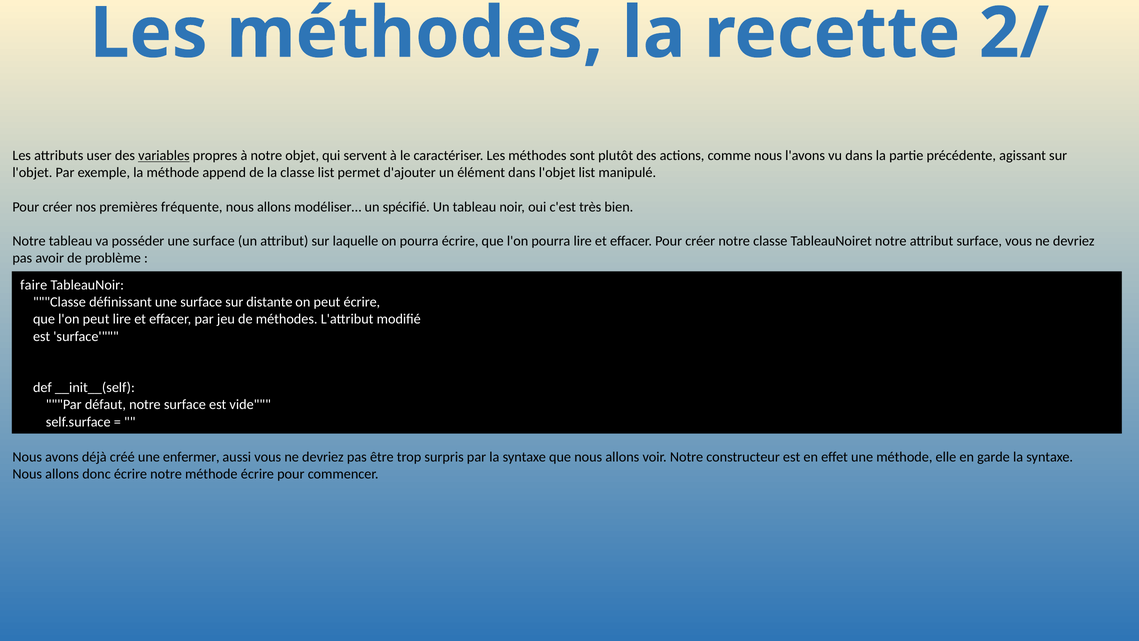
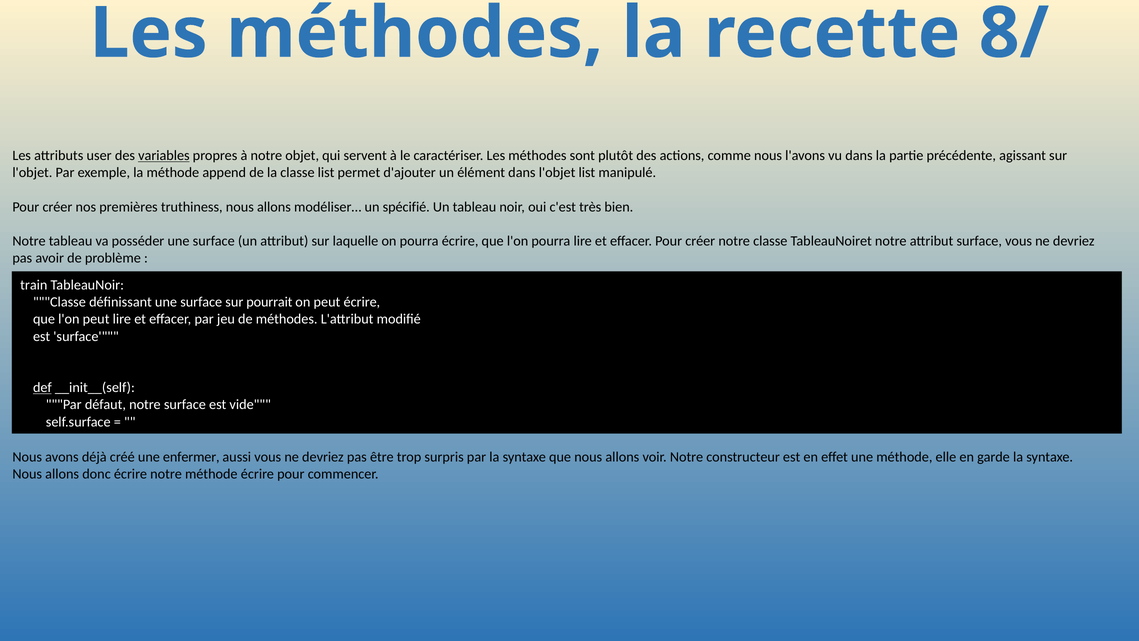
2/: 2/ -> 8/ (1014, 33)
fréquente: fréquente -> truthiness (192, 207)
faire: faire -> train (34, 285)
distante: distante -> pourrait (269, 302)
def underline: none -> present (42, 387)
